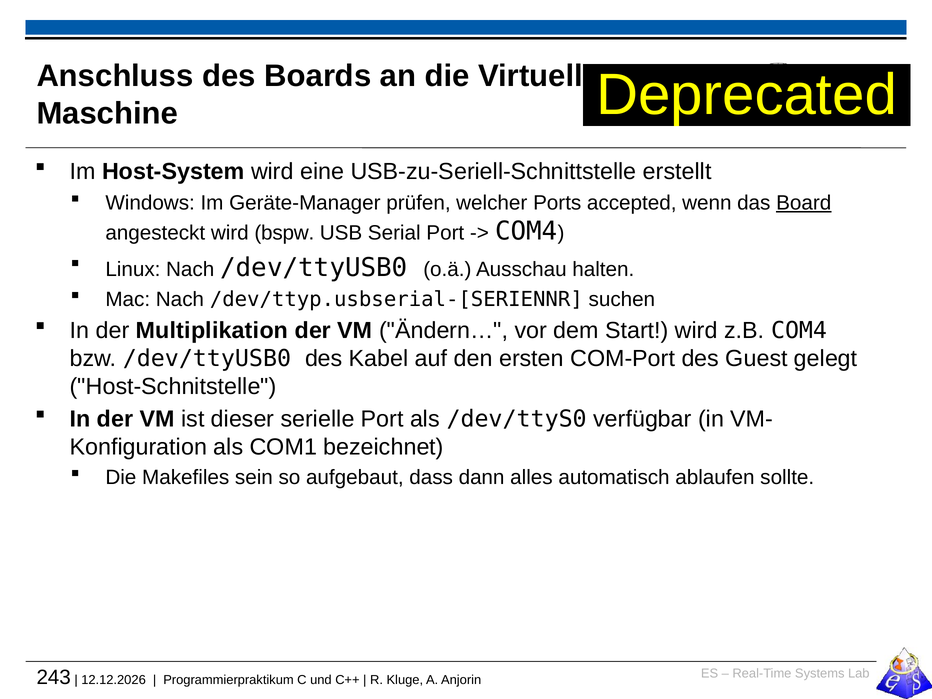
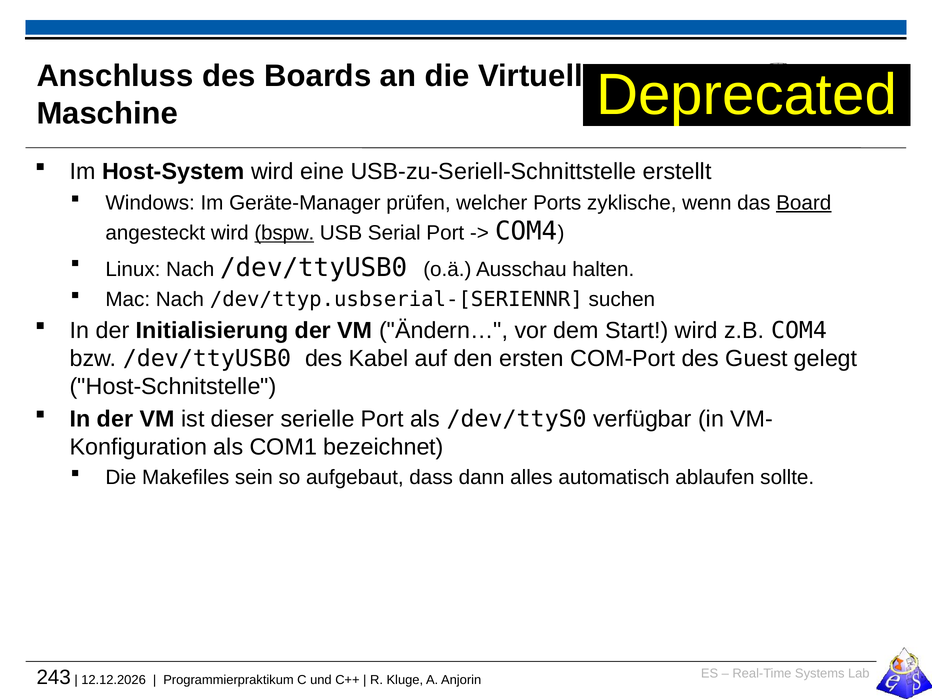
accepted: accepted -> zyklische (632, 203)
bspw underline: none -> present (284, 233)
Multiplikation: Multiplikation -> Initialisierung (212, 331)
